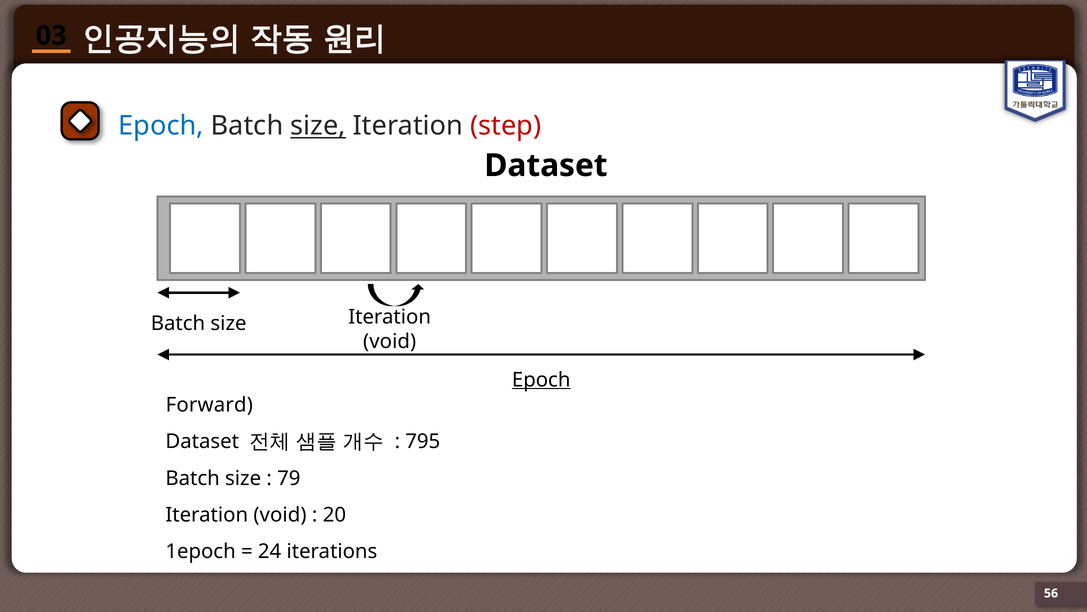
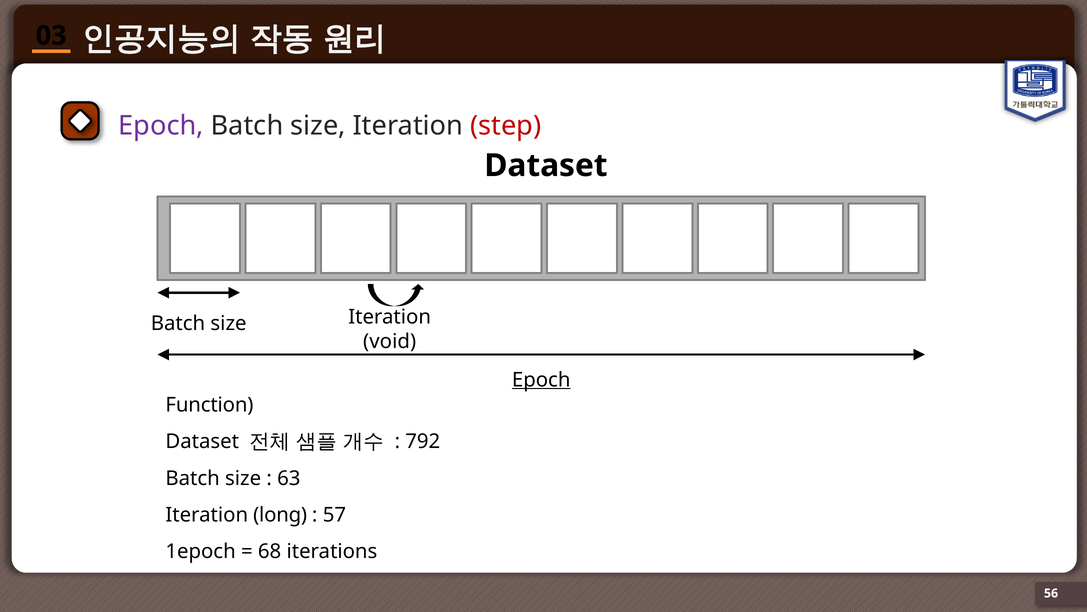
Epoch colour: blue -> purple (161, 126)
size underline: present -> none (318, 126)
Forward: Forward -> Function (209, 404)
795: 795 -> 792 (423, 441)
79: 79 -> 63 (289, 478)
void: void -> long (280, 515)
20: 20 -> 57 (334, 515)
24: 24 -> 68 (270, 551)
